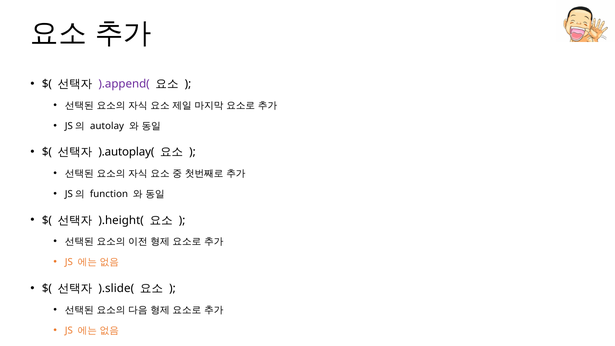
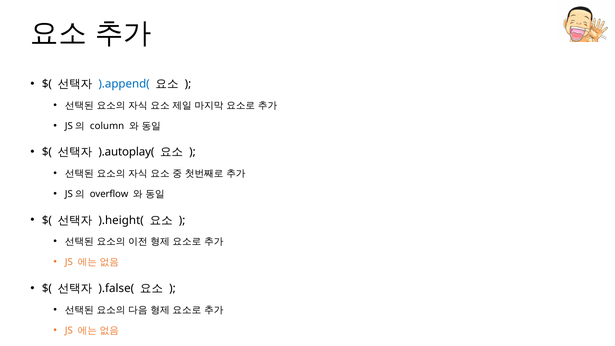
).append( colour: purple -> blue (124, 84)
autolay: autolay -> column (107, 126)
function: function -> overflow (109, 194)
).slide(: ).slide( -> ).false( (116, 288)
